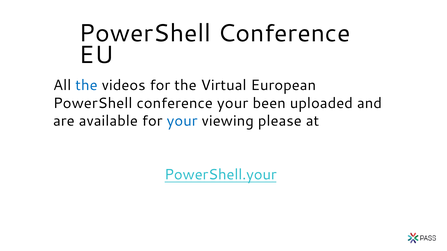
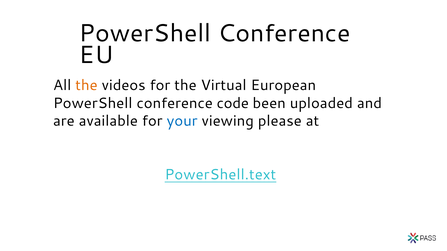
the colour: blue -> orange (86, 85)
conference your: your -> code (233, 103)
PowerShell.your: PowerShell.your -> PowerShell.text (220, 175)
